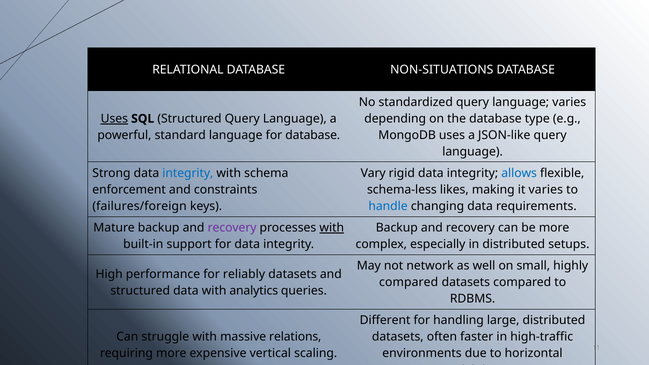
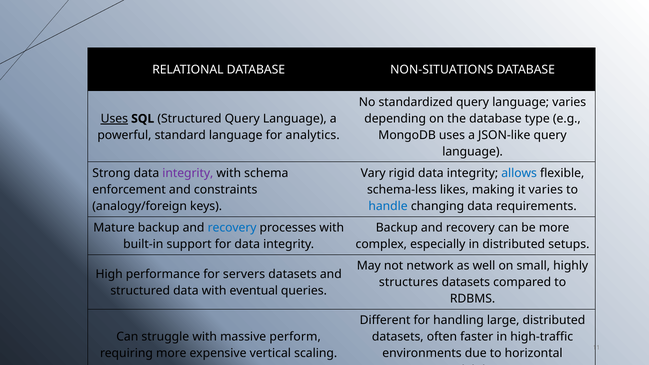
for database: database -> analytics (313, 135)
integrity colour: blue -> purple (188, 173)
failures/foreign: failures/foreign -> analogy/foreign (140, 206)
recovery colour: purple -> blue (232, 228)
with underline: present -> none (332, 228)
reliably: reliably -> servers (244, 274)
compared: compared -> structures (409, 282)
analytics: analytics -> eventual (254, 291)
relations: relations -> perform (295, 337)
